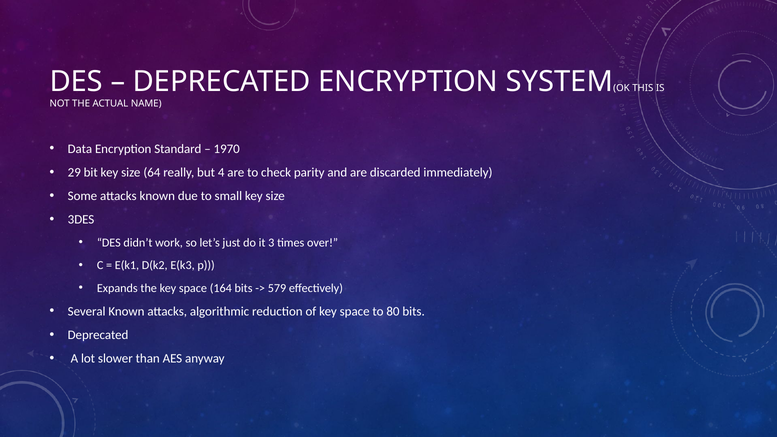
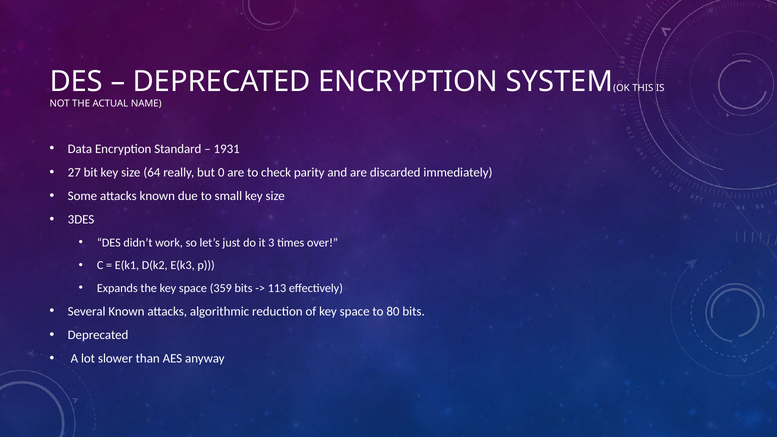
1970: 1970 -> 1931 (227, 149)
29: 29 -> 27 (74, 172)
4: 4 -> 0 (221, 172)
164: 164 -> 359 (221, 288)
579: 579 -> 113 (277, 288)
